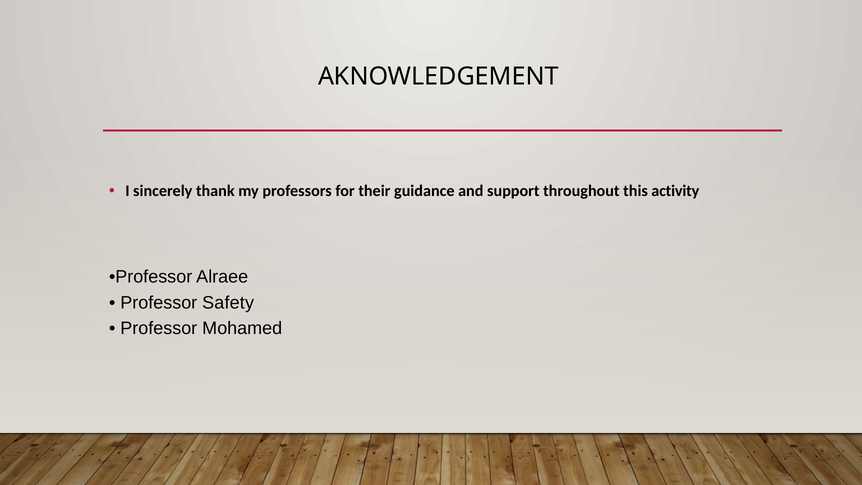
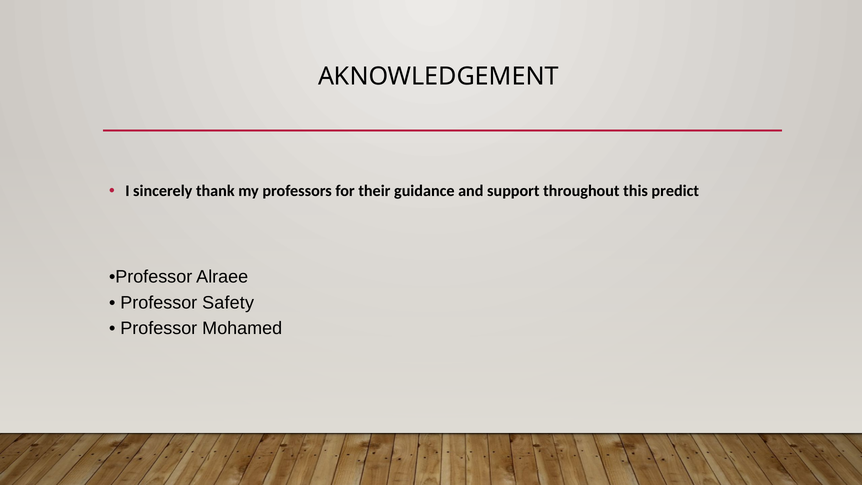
activity: activity -> predict (675, 191)
